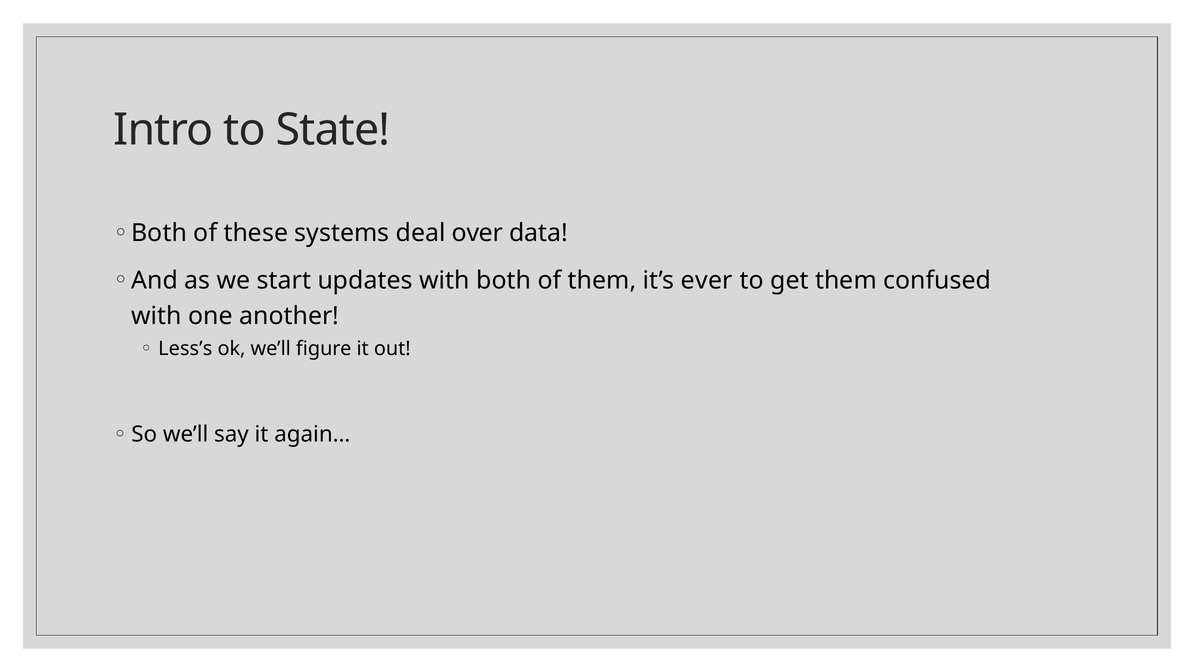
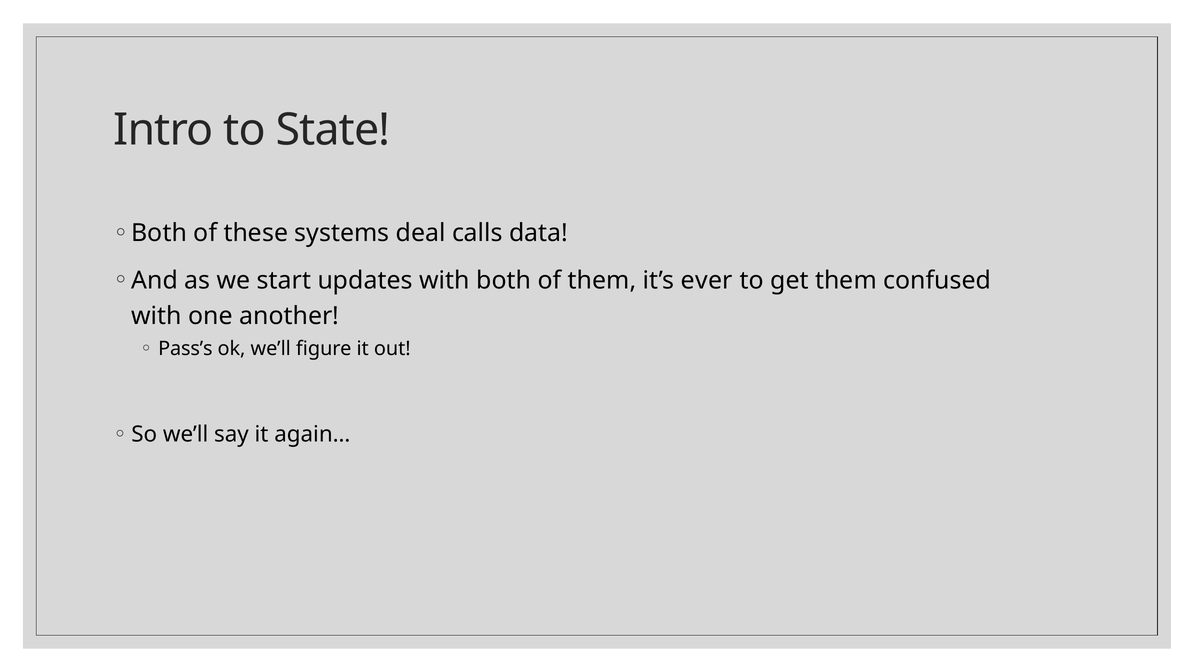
over: over -> calls (477, 233)
Less’s: Less’s -> Pass’s (185, 349)
